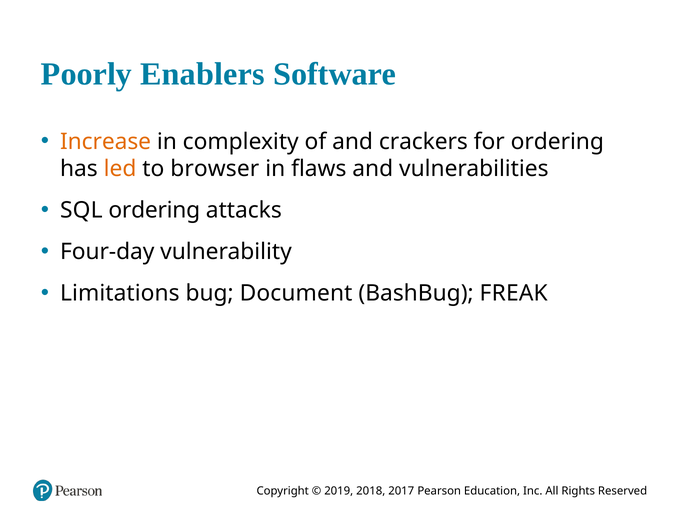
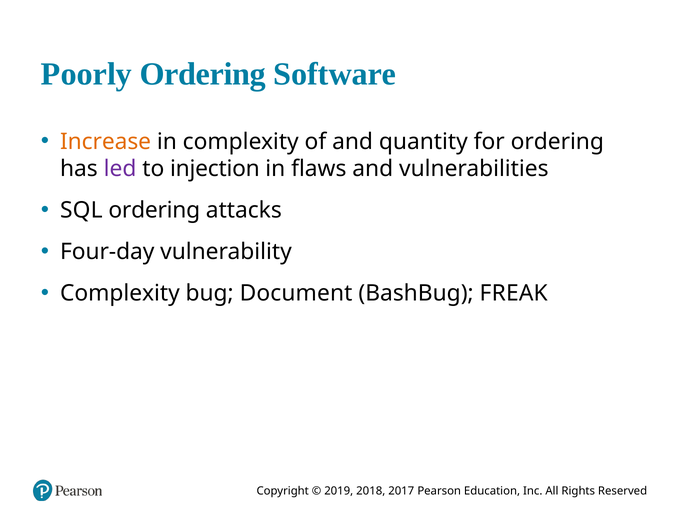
Poorly Enablers: Enablers -> Ordering (203, 74)
crackers: crackers -> quantity (423, 142)
led colour: orange -> purple (120, 169)
browser: browser -> injection (215, 169)
Limitations: Limitations -> Complexity (120, 294)
